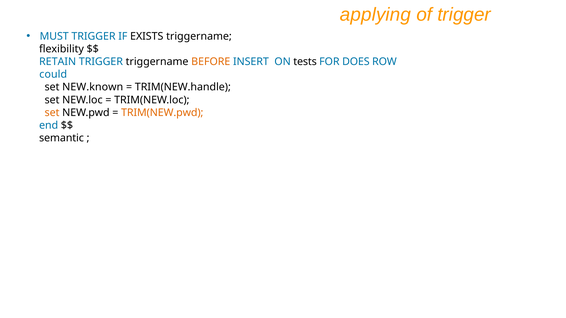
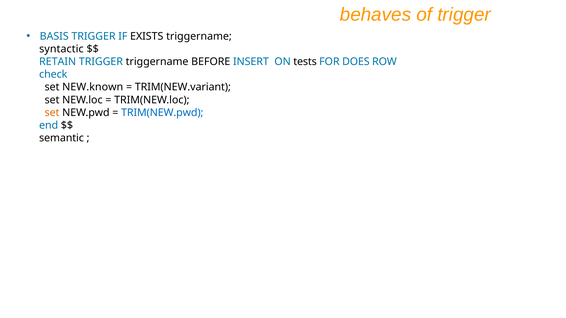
applying: applying -> behaves (376, 15)
MUST: MUST -> BASIS (54, 36)
flexibility: flexibility -> syntactic (61, 49)
BEFORE colour: orange -> black (211, 62)
could: could -> check (53, 75)
TRIM(NEW.handle: TRIM(NEW.handle -> TRIM(NEW.variant (183, 87)
TRIM(NEW.pwd colour: orange -> blue (162, 113)
